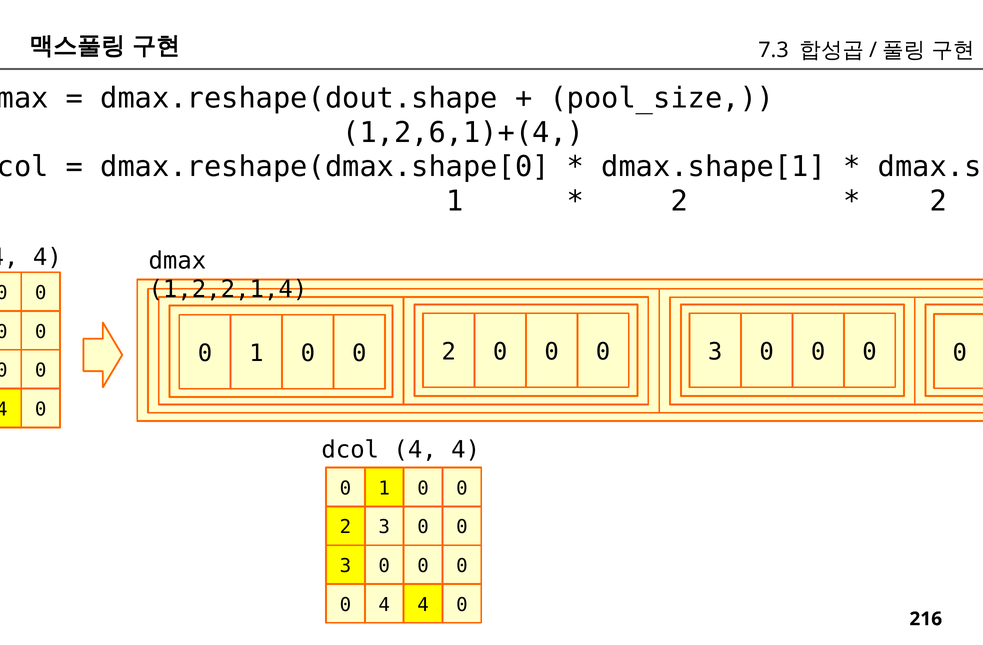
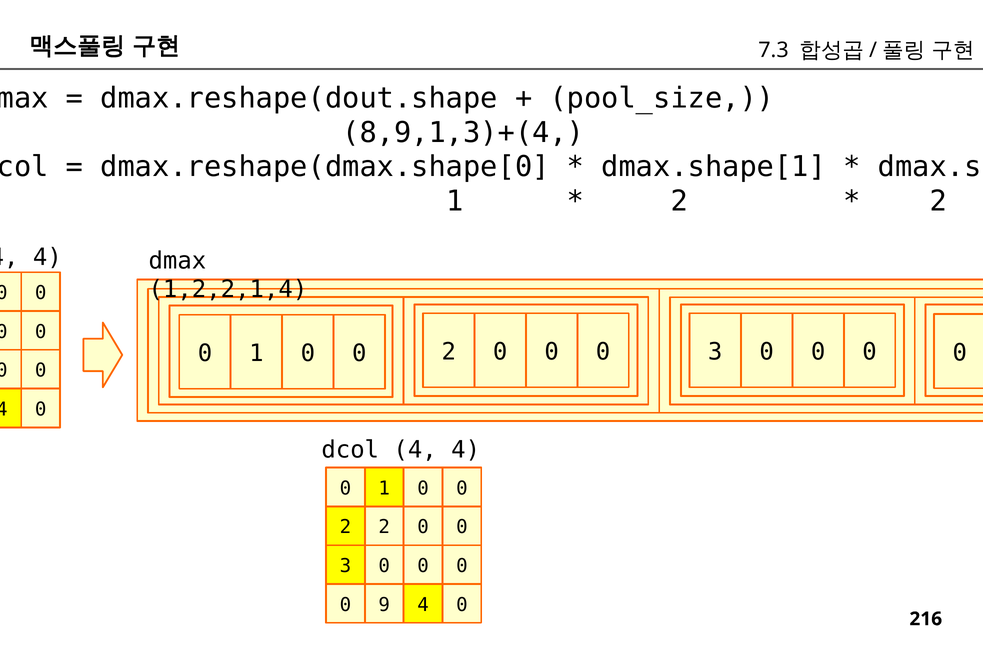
1,2,6,1)+(4: 1,2,6,1)+(4 -> 8,9,1,3)+(4 (463, 133)
2 3: 3 -> 2 (384, 528)
4: 4 -> 9 (384, 605)
